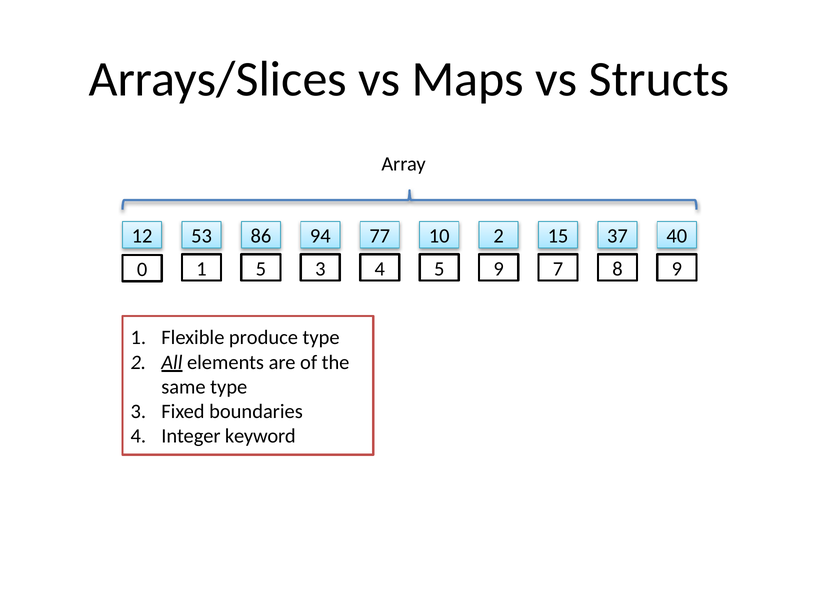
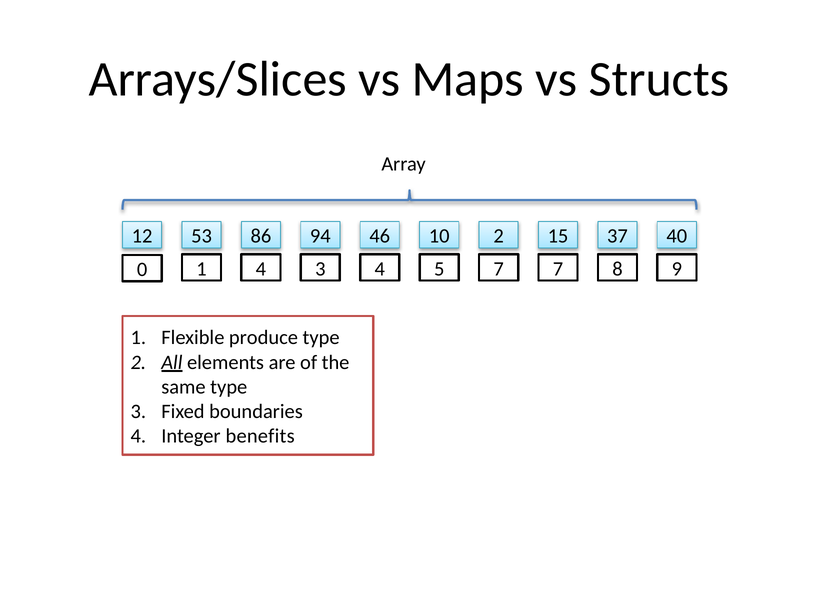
77: 77 -> 46 (380, 236)
1 5: 5 -> 4 (261, 269)
5 9: 9 -> 7 (499, 269)
keyword: keyword -> benefits (260, 436)
